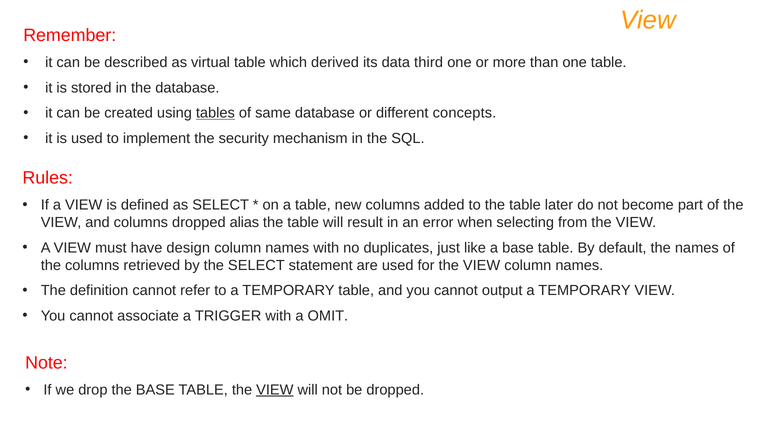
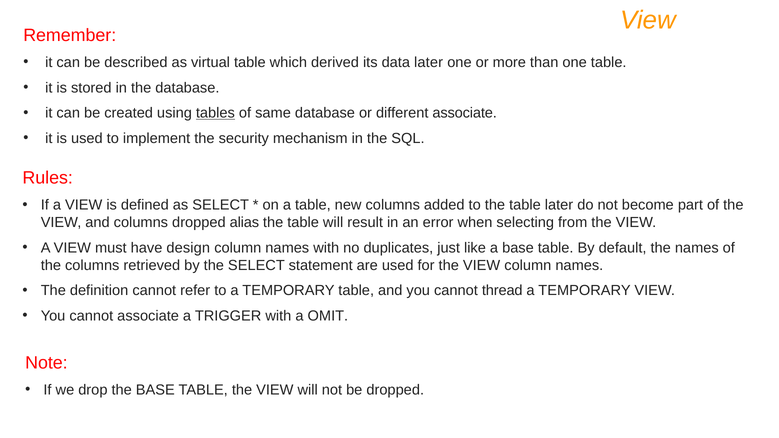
data third: third -> later (429, 62)
different concepts: concepts -> associate (465, 113)
output: output -> thread (502, 291)
VIEW underline: present -> none (275, 390)
